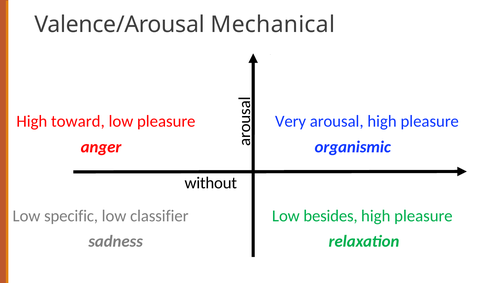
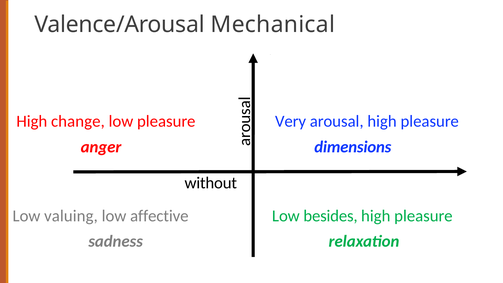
toward: toward -> change (78, 121)
organismic: organismic -> dimensions (353, 147)
specific: specific -> valuing (71, 216)
classifier: classifier -> affective (159, 216)
